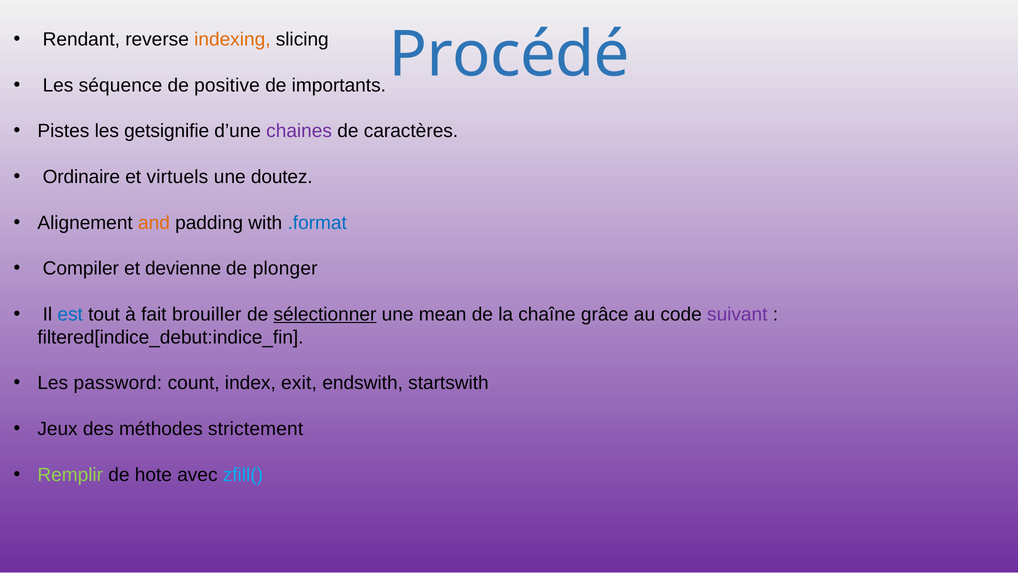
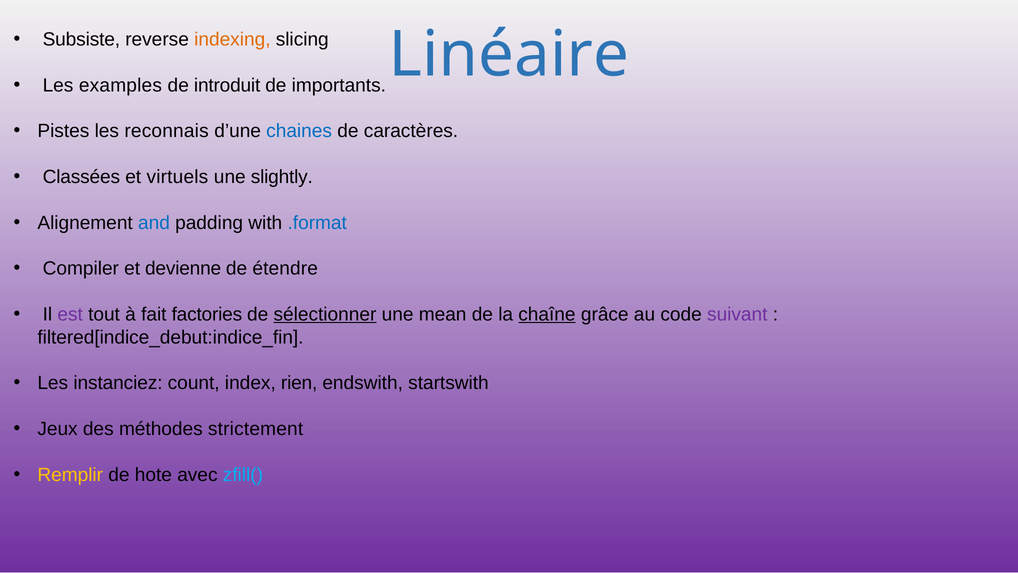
Rendant: Rendant -> Subsiste (81, 39)
Procédé: Procédé -> Linéaire (509, 55)
séquence: séquence -> examples (120, 85)
positive: positive -> introduit (227, 85)
getsignifie: getsignifie -> reconnais (167, 131)
chaines colour: purple -> blue (299, 131)
Ordinaire: Ordinaire -> Classées (81, 177)
doutez: doutez -> slightly (282, 177)
and colour: orange -> blue (154, 223)
plonger: plonger -> étendre (285, 268)
est colour: blue -> purple (70, 314)
brouiller: brouiller -> factories (207, 314)
chaîne underline: none -> present (547, 314)
password: password -> instanciez (118, 383)
exit: exit -> rien (299, 383)
Remplir colour: light green -> yellow (70, 475)
